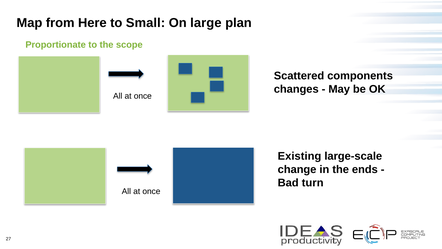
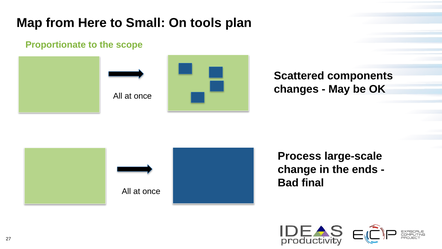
large: large -> tools (206, 23)
Existing: Existing -> Process (300, 156)
turn: turn -> final (313, 183)
